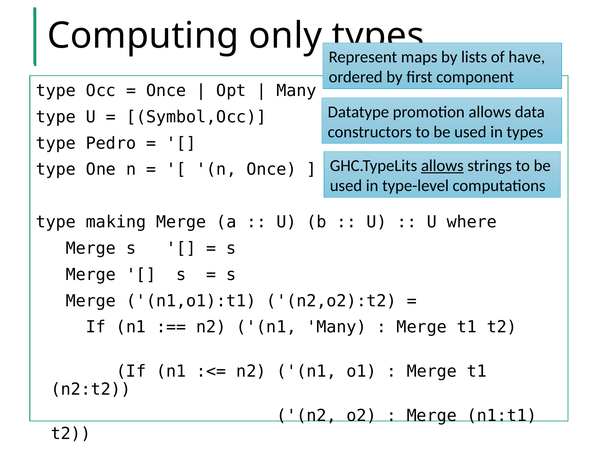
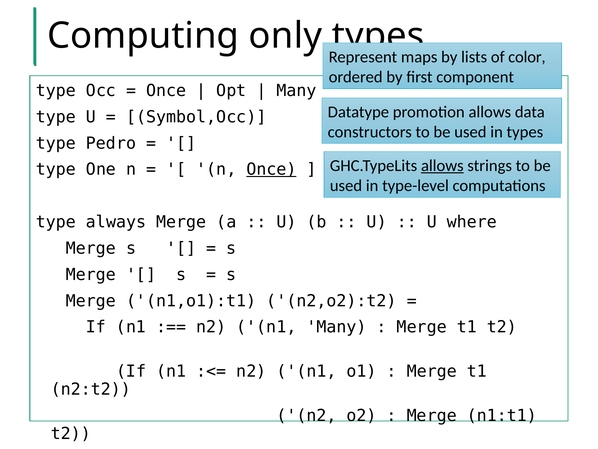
have: have -> color (527, 57)
Once underline: none -> present (271, 169)
making: making -> always (116, 222)
